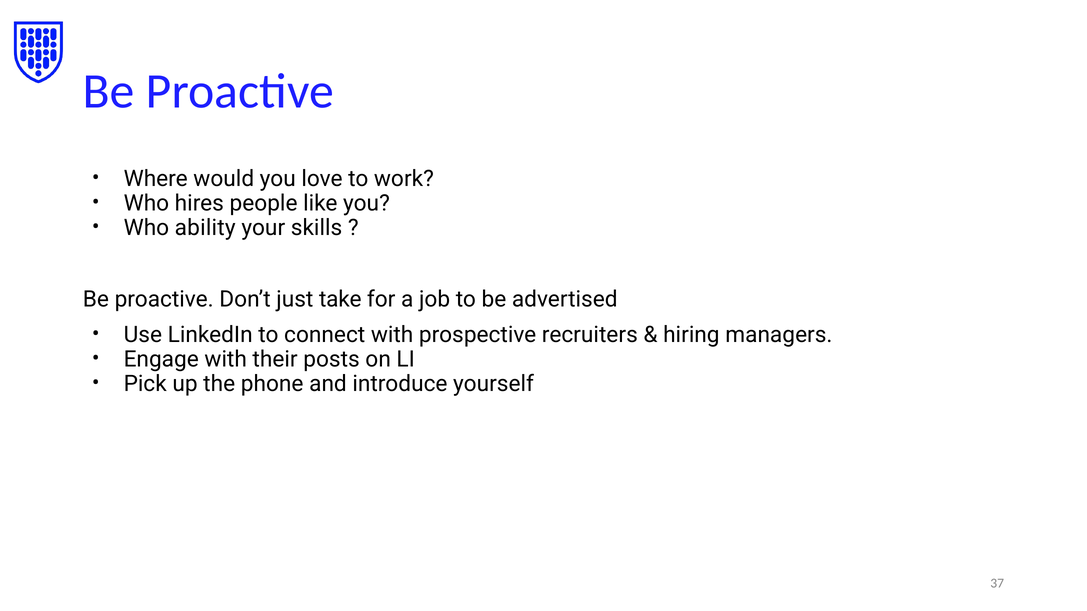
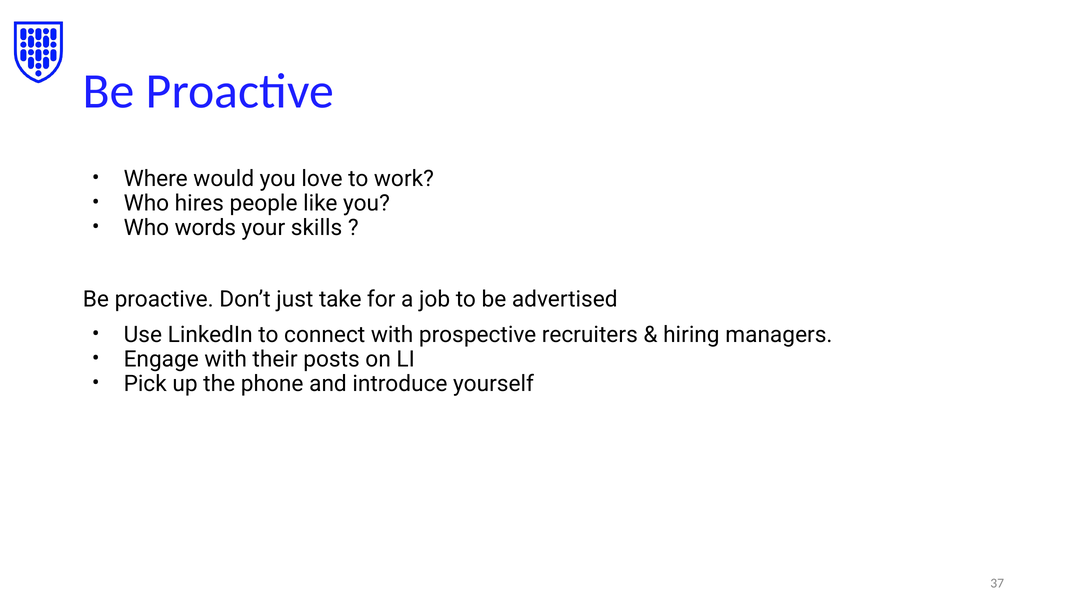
ability: ability -> words (205, 228)
